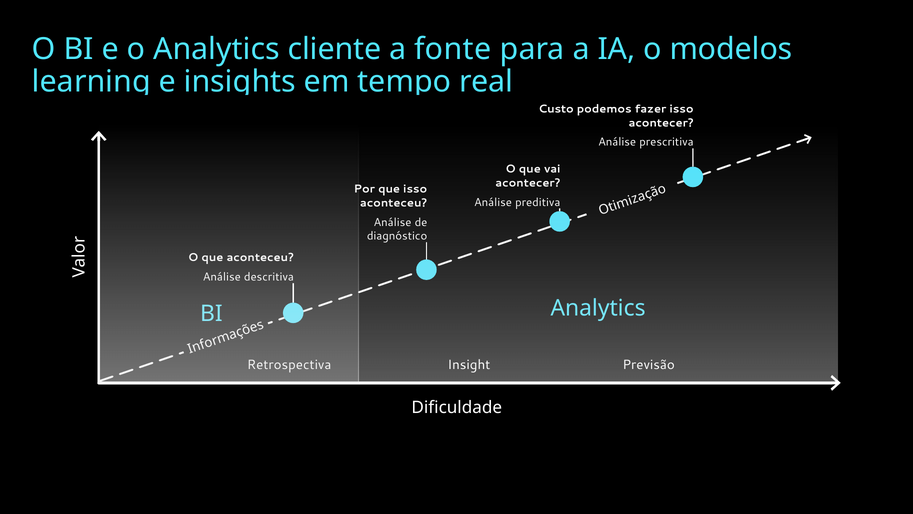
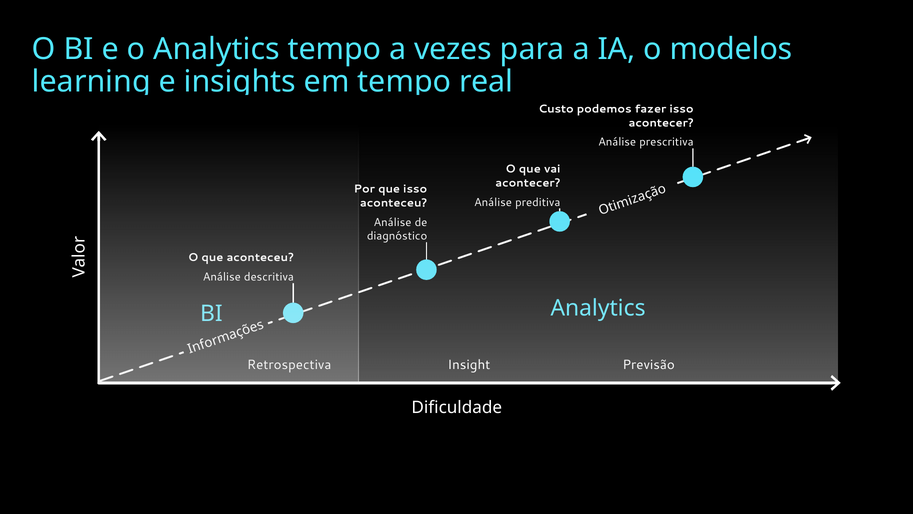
Analytics cliente: cliente -> tempo (334, 49)
fonte: fonte -> vezes (453, 49)
